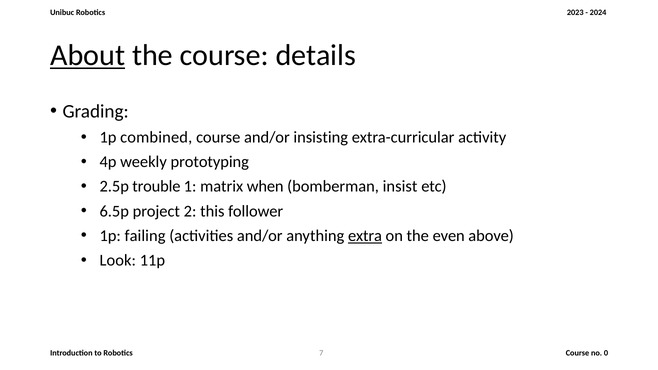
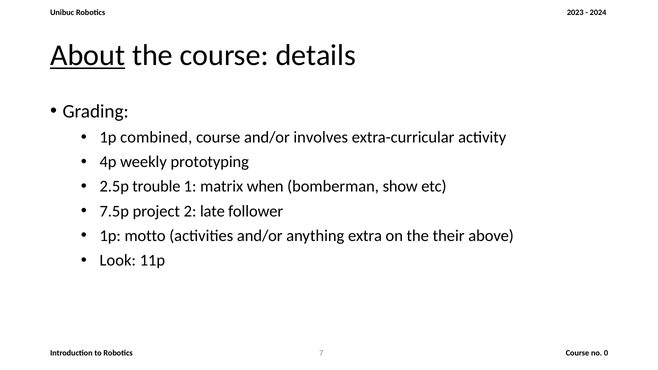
insisting: insisting -> involves (321, 137)
insist: insist -> show (400, 187)
6.5p: 6.5p -> 7.5p (114, 211)
this: this -> late (212, 211)
failing: failing -> motto (145, 236)
extra underline: present -> none (365, 236)
even: even -> their (449, 236)
